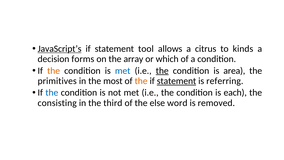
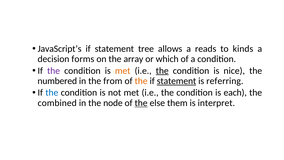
JavaScript’s underline: present -> none (60, 49)
tool: tool -> tree (146, 49)
citrus: citrus -> reads (206, 49)
the colour: orange -> purple (54, 71)
met colour: blue -> orange (123, 71)
area: area -> nice (234, 71)
primitives: primitives -> numbered (57, 81)
most: most -> from (113, 81)
consisting: consisting -> combined (57, 103)
third: third -> node (113, 103)
the underline: none -> present (141, 103)
word: word -> them (177, 103)
removed: removed -> interpret (216, 103)
